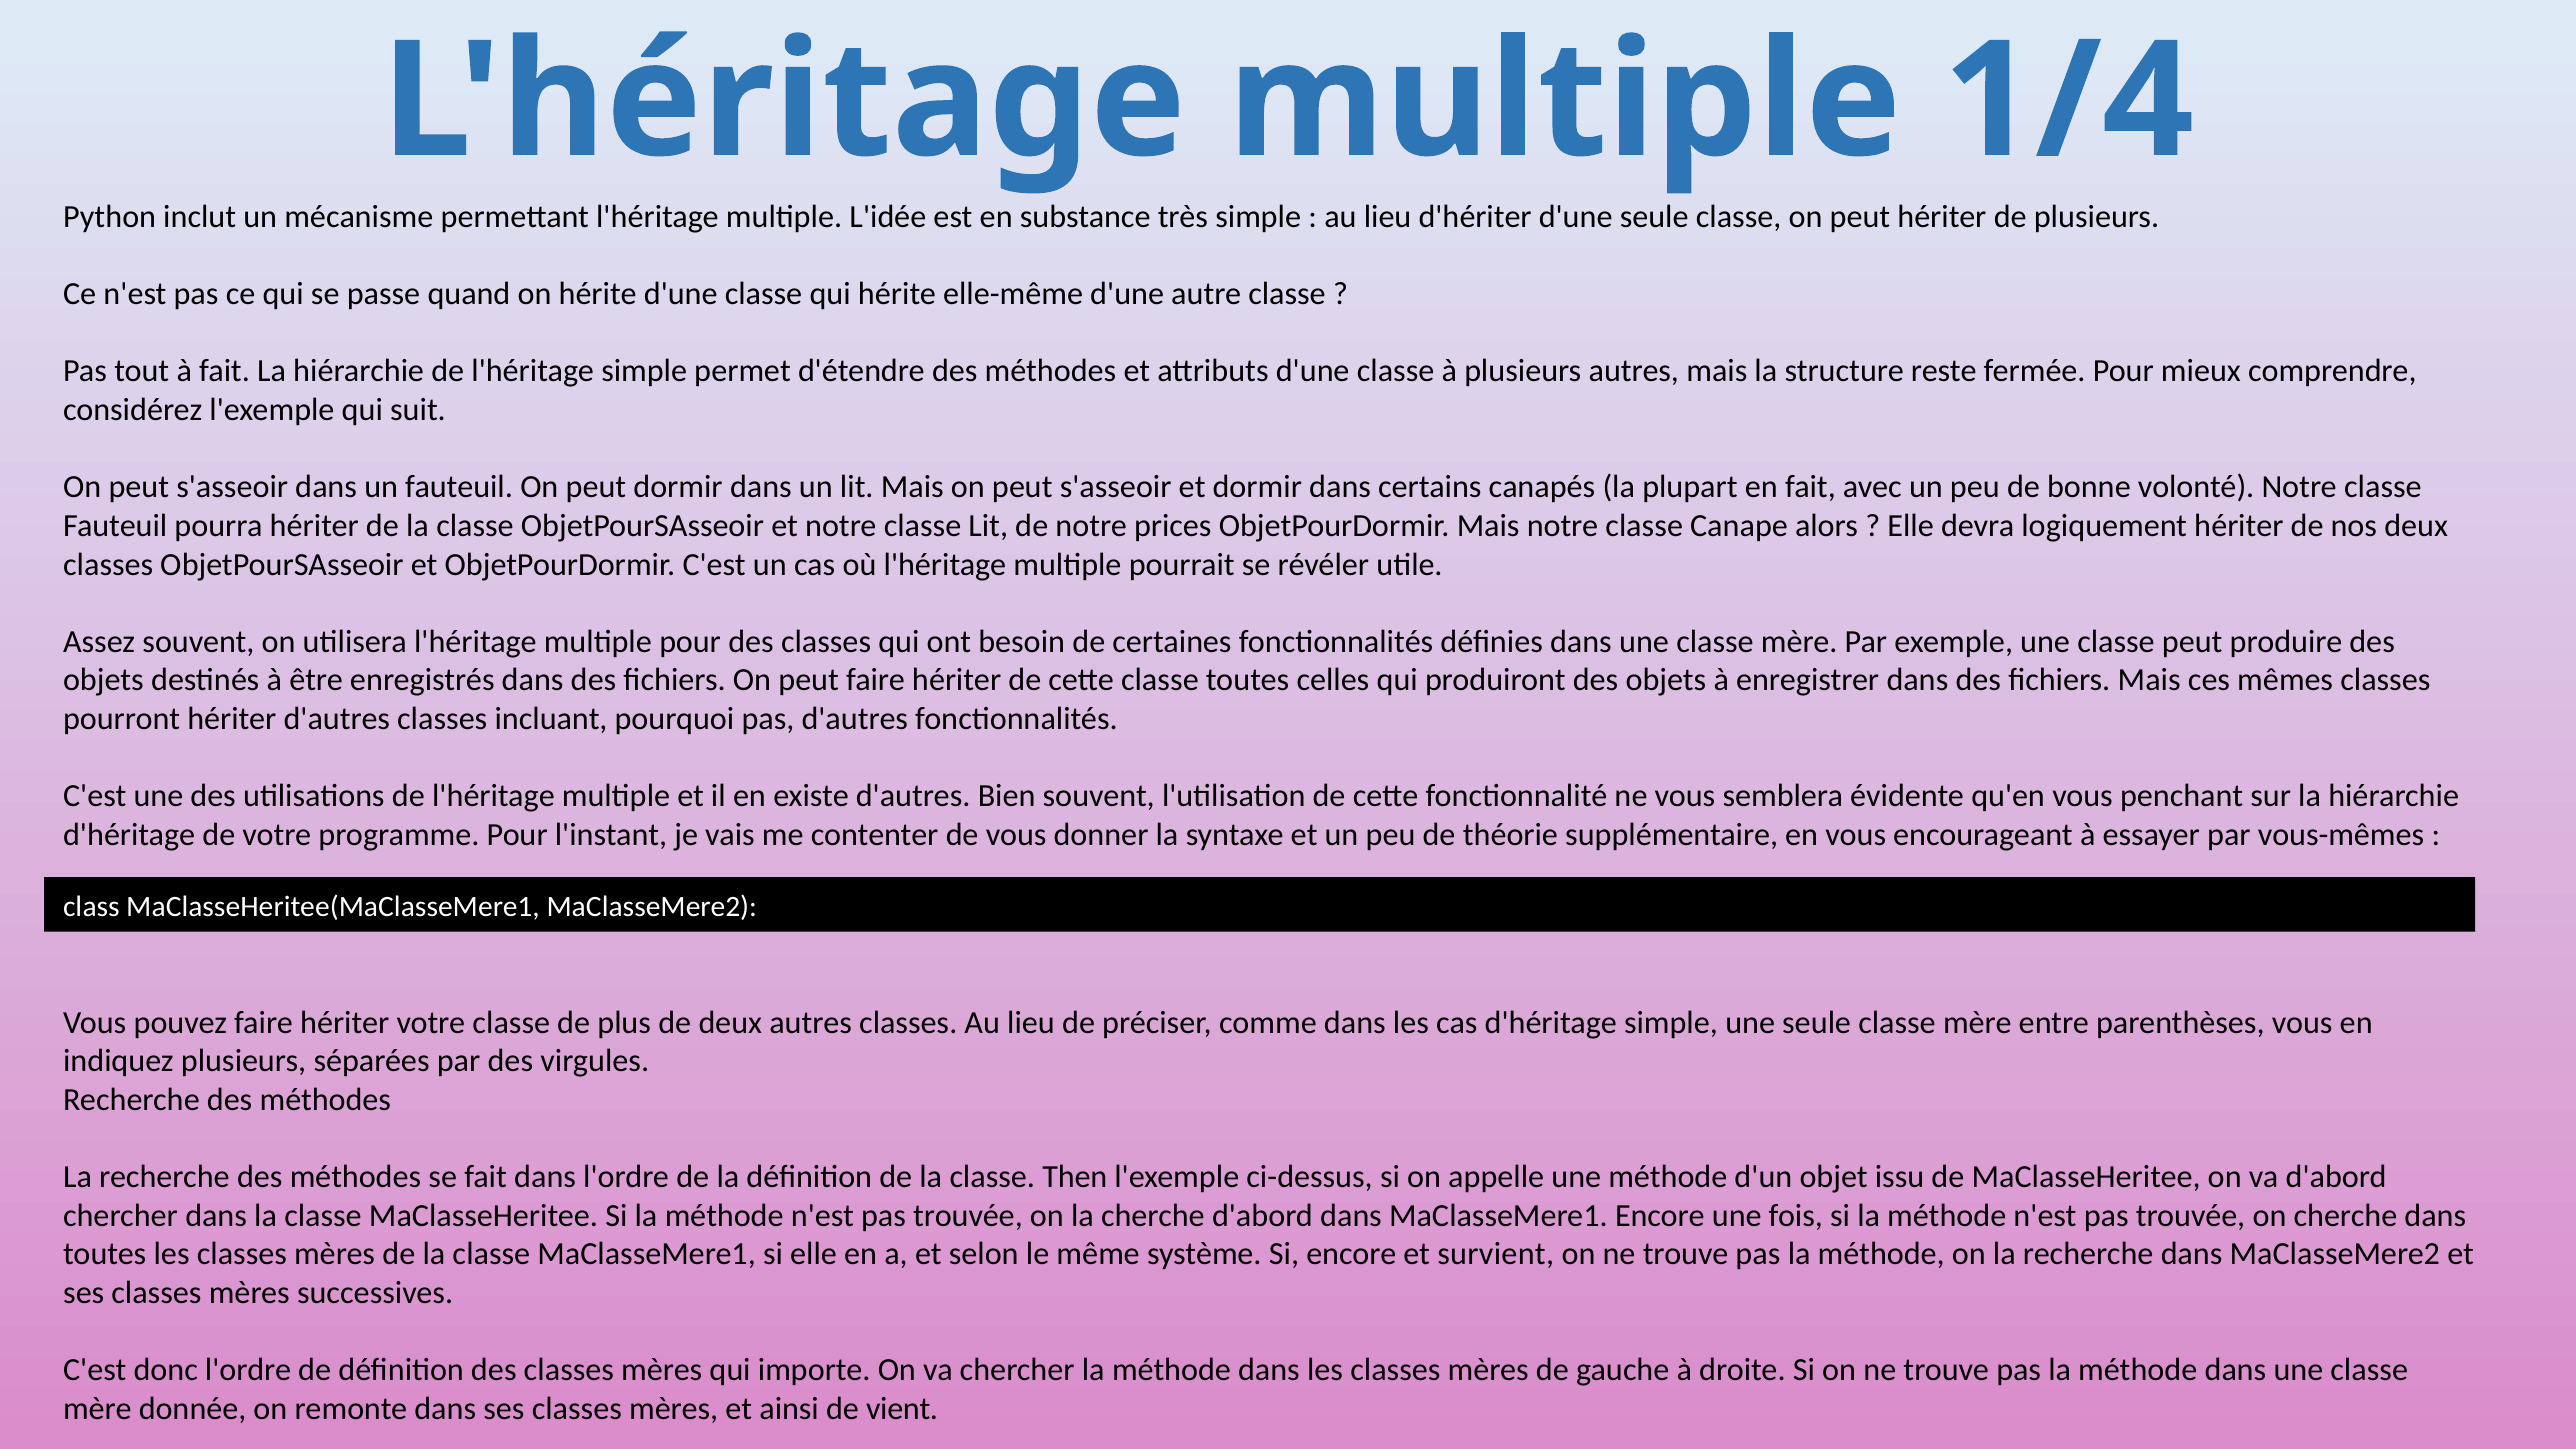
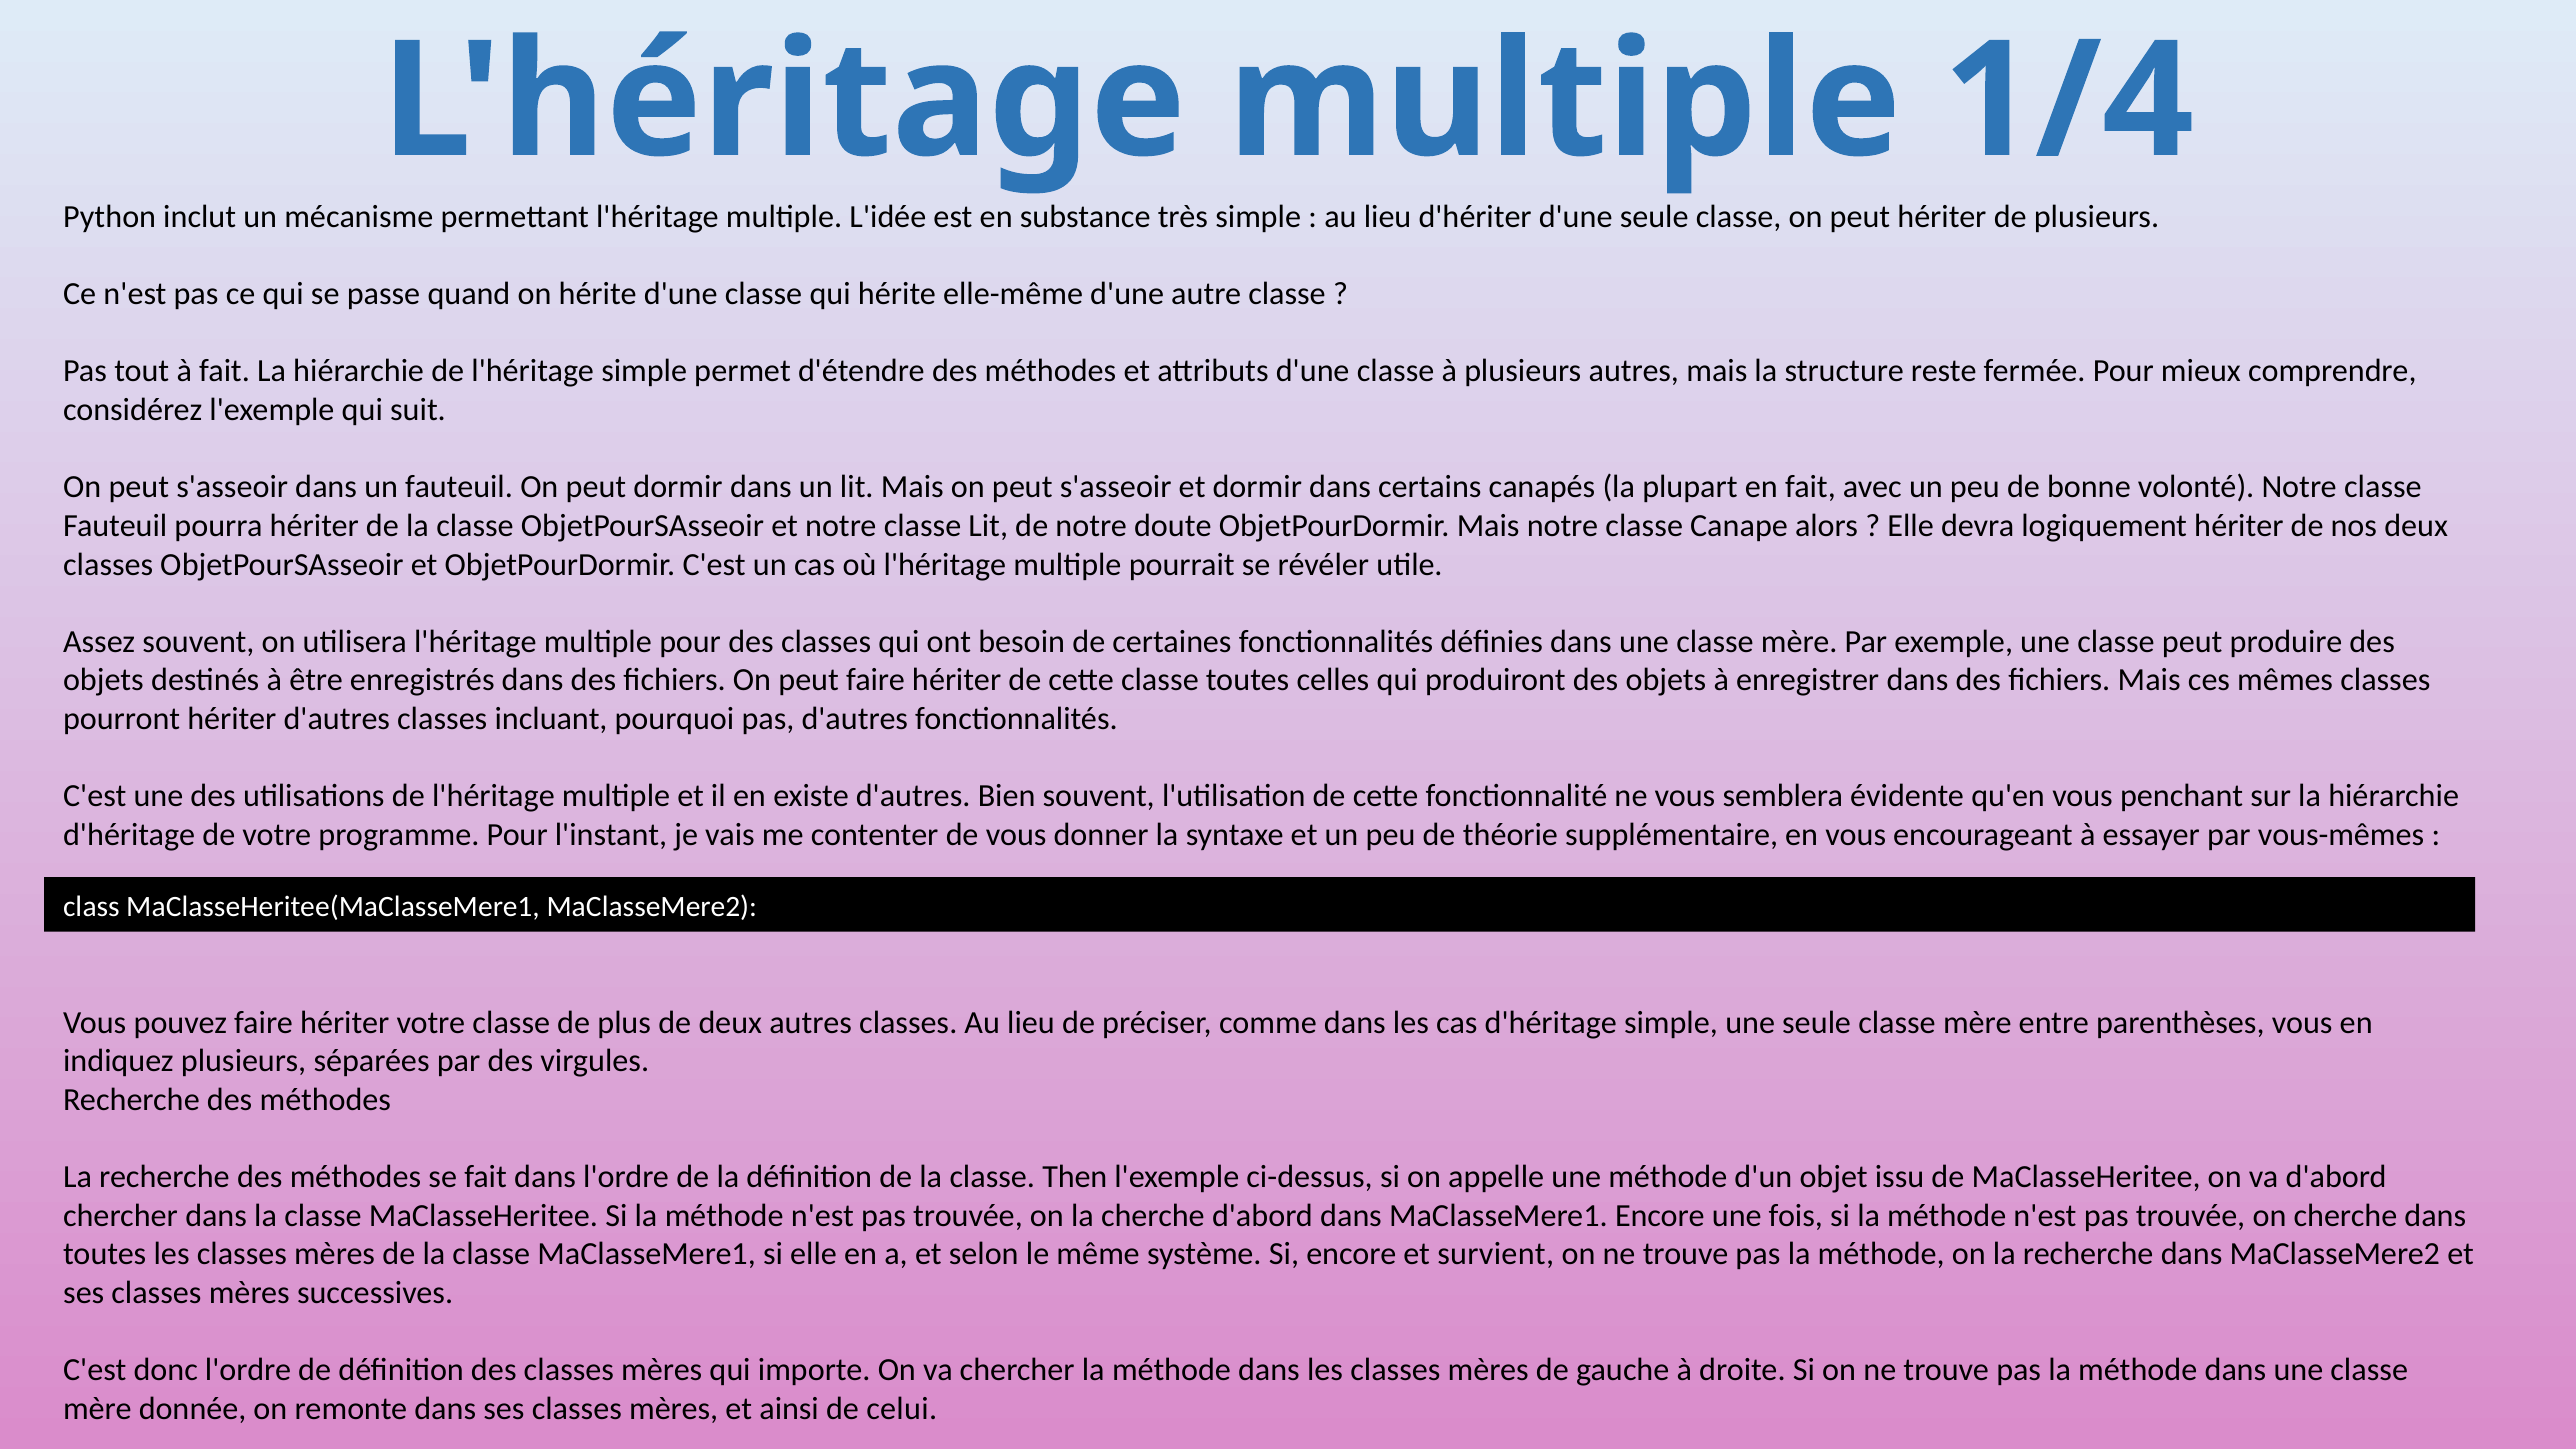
prices: prices -> doute (1173, 526)
vient: vient -> celui (902, 1409)
